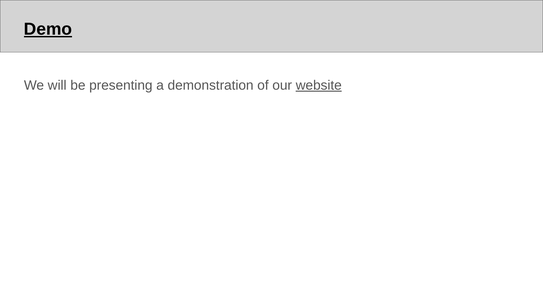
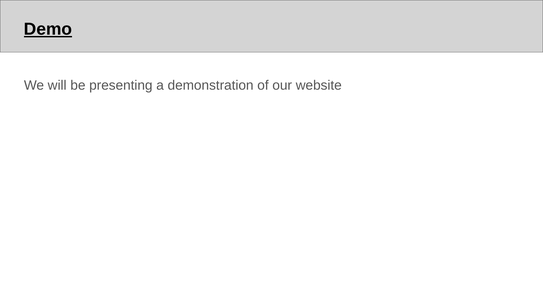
website underline: present -> none (319, 85)
